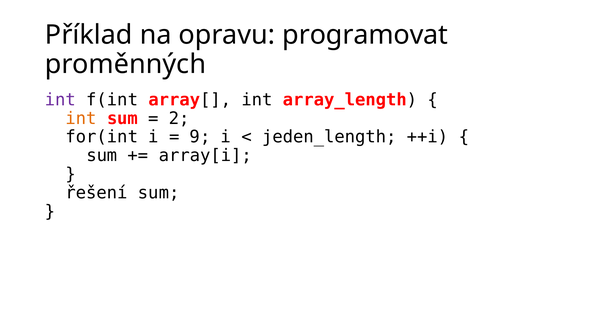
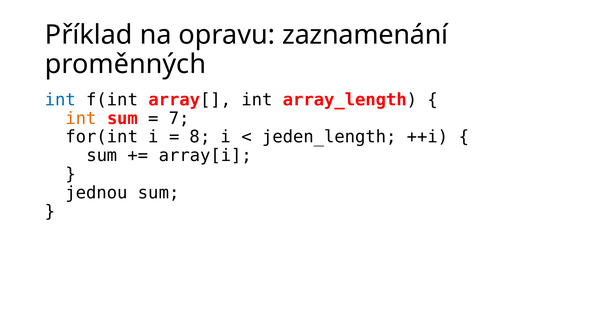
programovat: programovat -> zaznamenání (365, 35)
int colour: purple -> blue (60, 100)
2: 2 -> 7 (179, 118)
9: 9 -> 8 (200, 137)
řešení: řešení -> jednou (97, 193)
